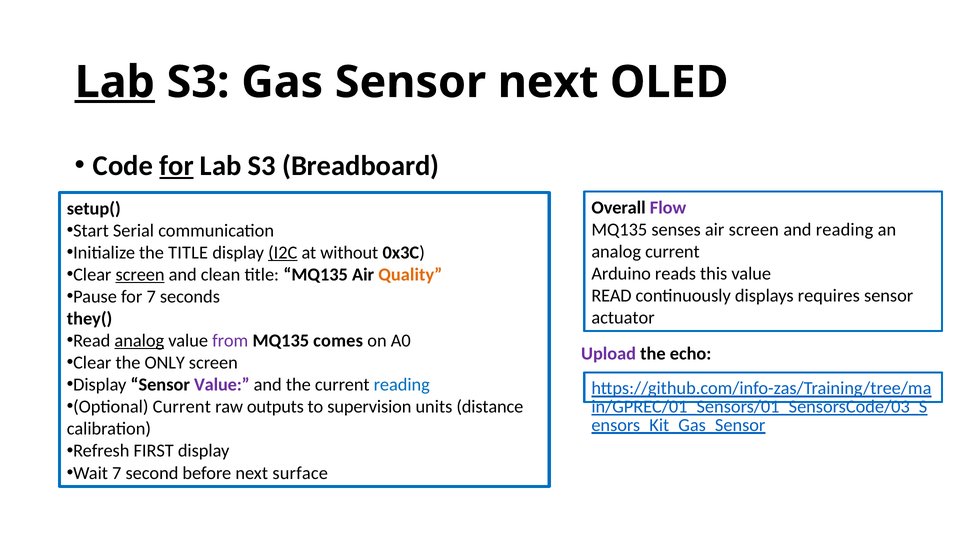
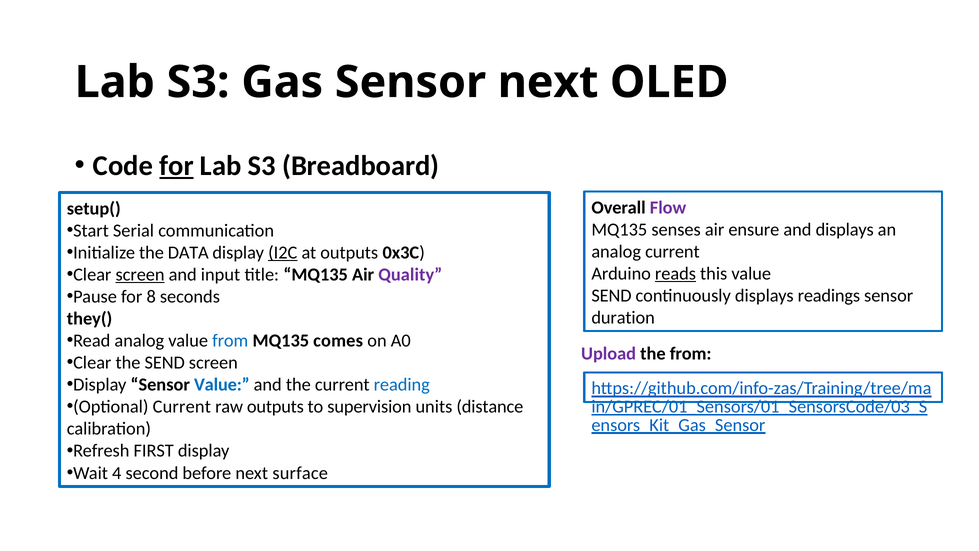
Lab underline: present -> none (115, 82)
air screen: screen -> ensure (754, 229)
and reading: reading -> displays (845, 229)
the TITLE: TITLE -> DATA (188, 252)
at without: without -> outputs (349, 252)
clean: clean -> input (220, 274)
Quality colour: orange -> purple (410, 274)
reads underline: none -> present (675, 273)
for 7: 7 -> 8 (151, 296)
READ: READ -> SEND (611, 296)
requires: requires -> readings (829, 296)
actuator: actuator -> duration (623, 318)
analog underline: present -> none (139, 341)
from colour: purple -> blue (230, 341)
the echo: echo -> from (691, 353)
the ONLY: ONLY -> SEND (165, 363)
Value colour: purple -> blue (222, 385)
Wait 7: 7 -> 4 (117, 473)
